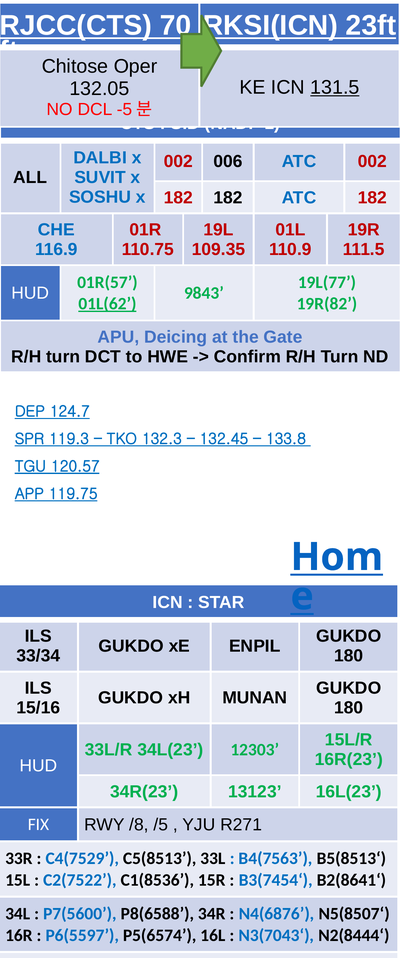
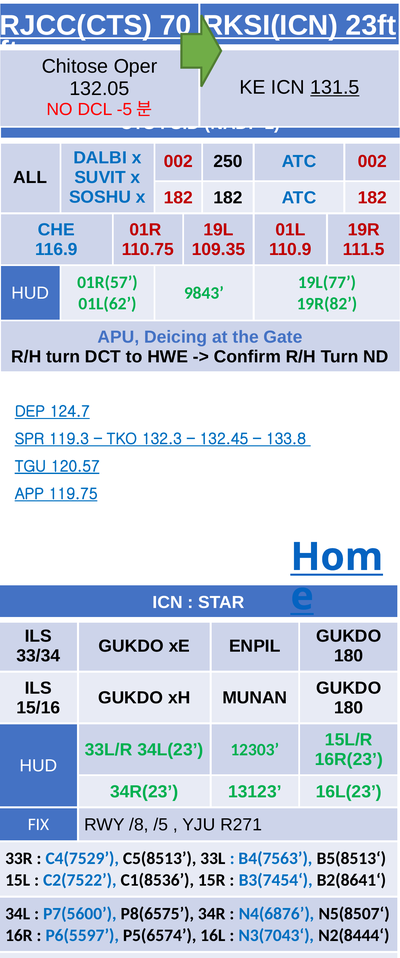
006: 006 -> 250 (228, 161)
01L(62 underline: present -> none (107, 304)
P8(6588: P8(6588 -> P8(6575 (157, 913)
